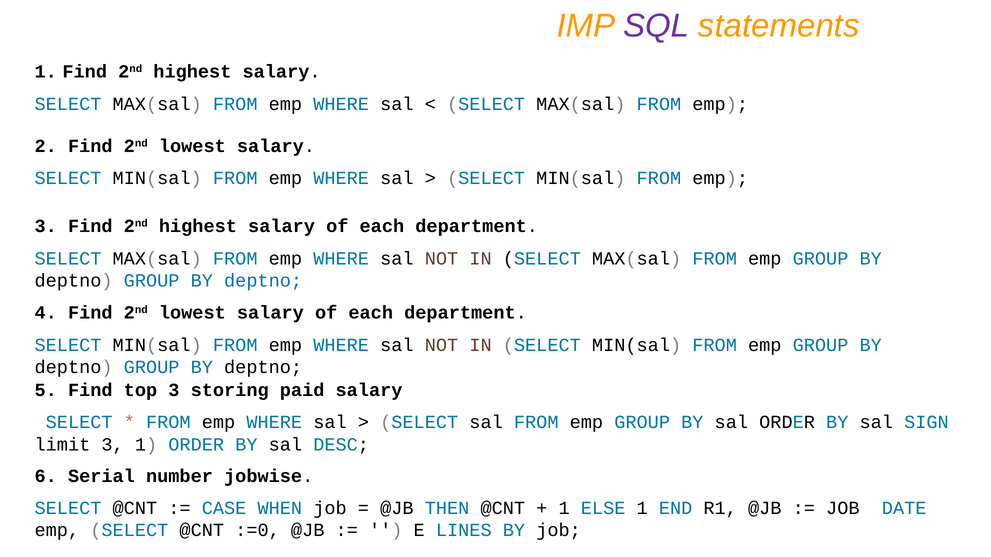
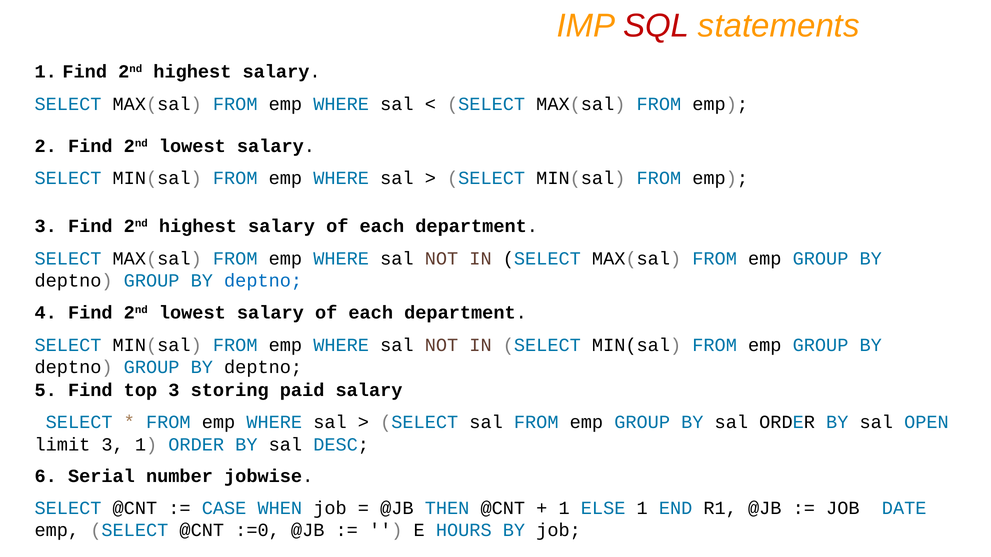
SQL colour: purple -> red (656, 26)
SIGN: SIGN -> OPEN (926, 422)
LINES: LINES -> HOURS (464, 531)
